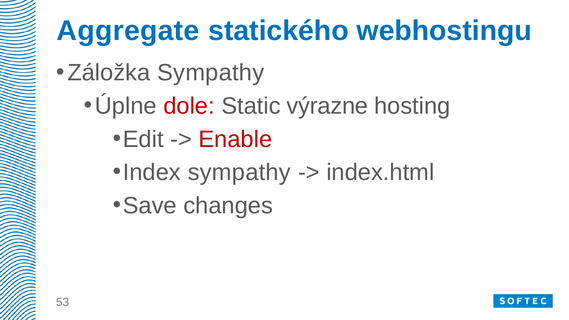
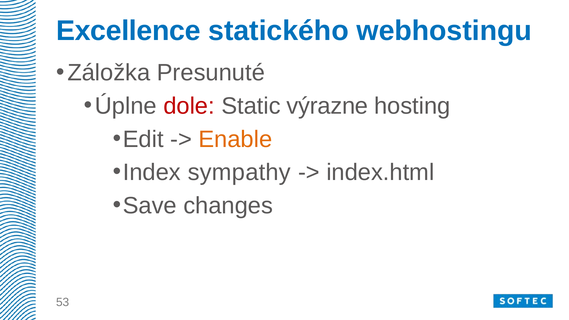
Aggregate: Aggregate -> Excellence (128, 31)
Záložka Sympathy: Sympathy -> Presunuté (211, 73)
Enable colour: red -> orange (235, 139)
